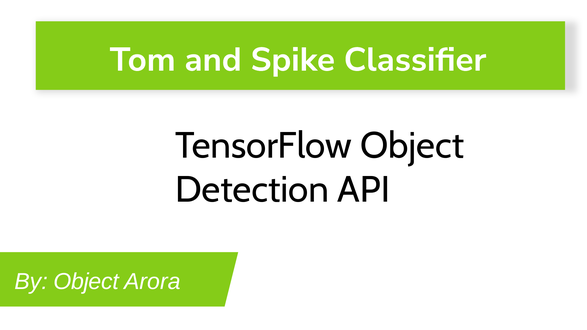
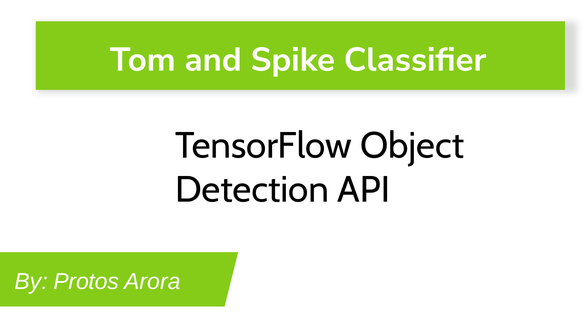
By Object: Object -> Protos (86, 282)
